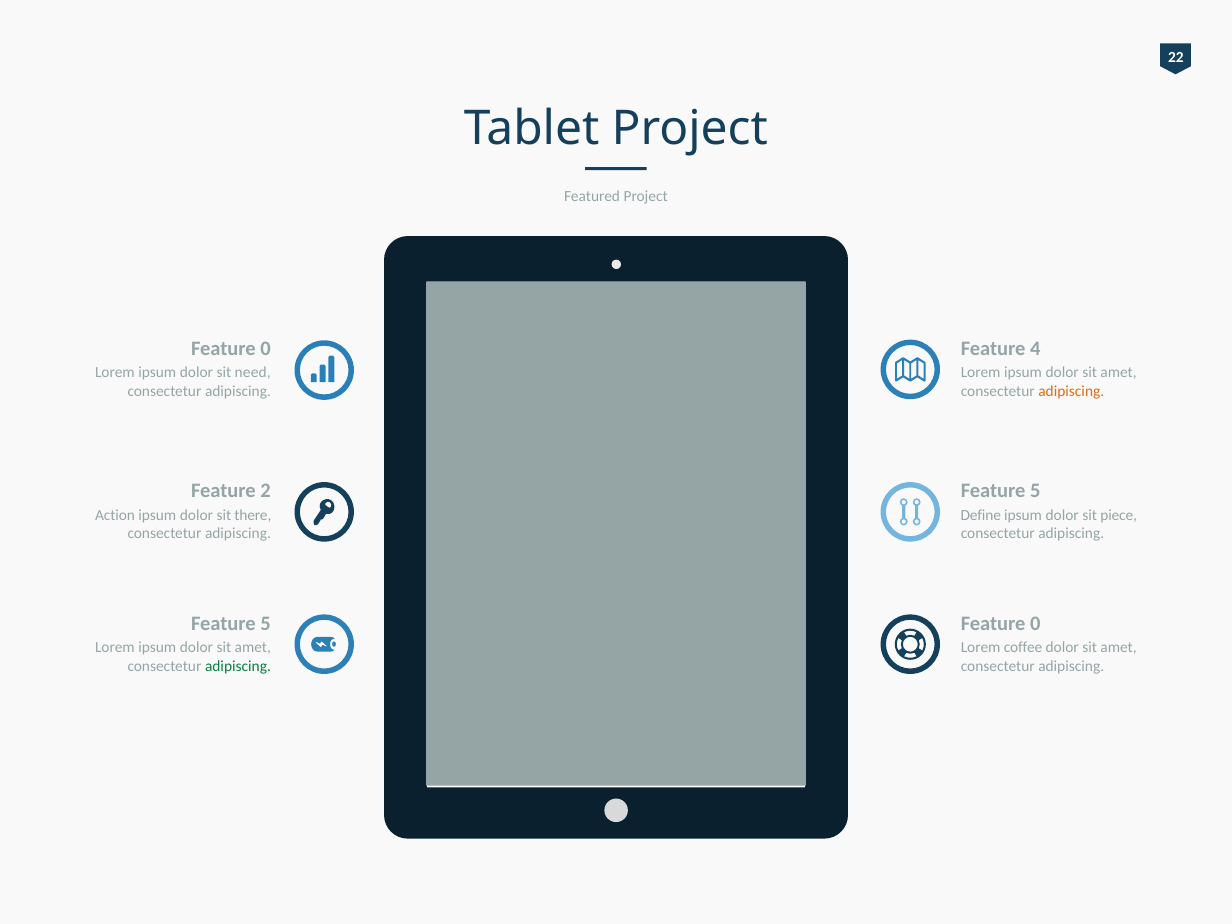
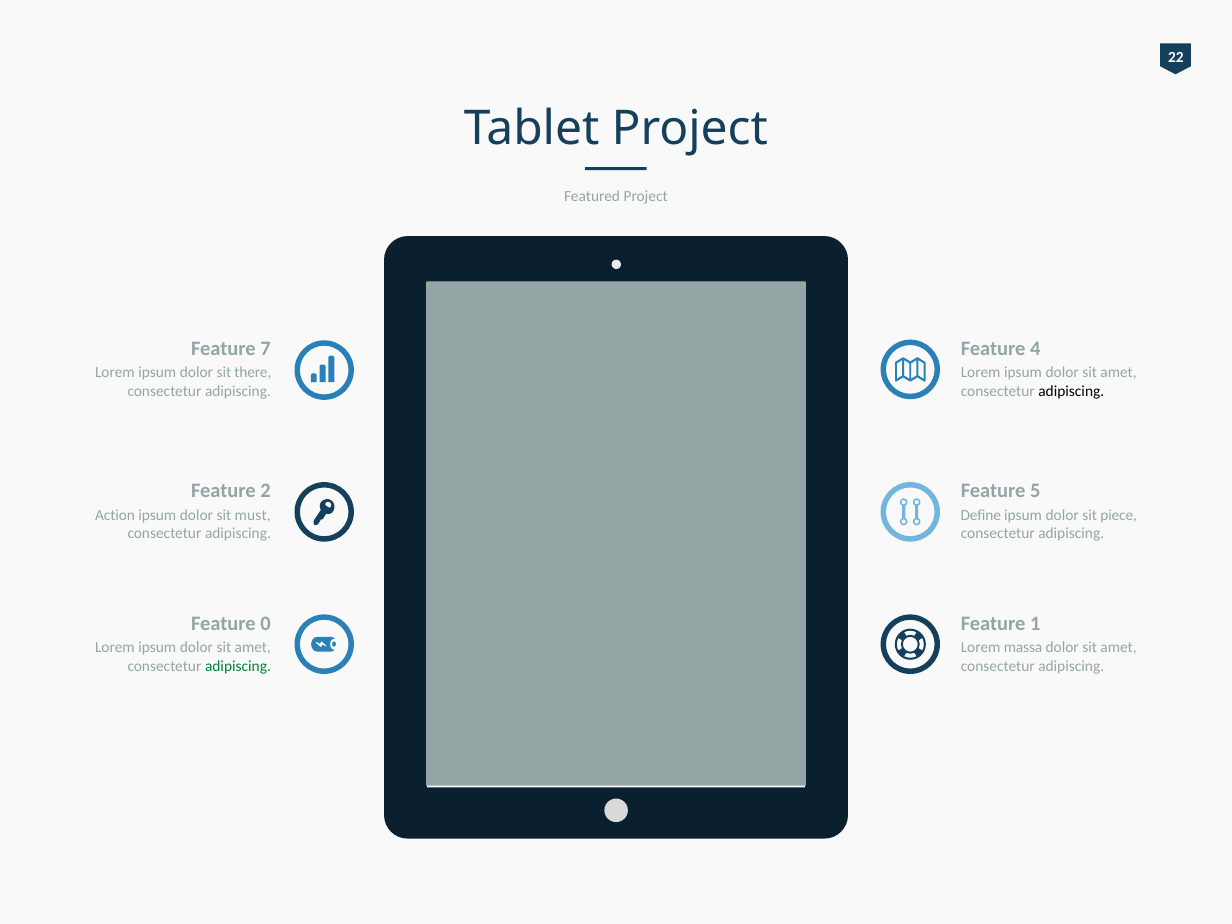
0: 0 -> 7 (266, 348)
need: need -> there (253, 373)
adipiscing colour: orange -> black (1071, 391)
there: there -> must (253, 515)
5: 5 -> 0 (266, 623)
0: 0 -> 1 (1035, 623)
coffee: coffee -> massa (1023, 648)
